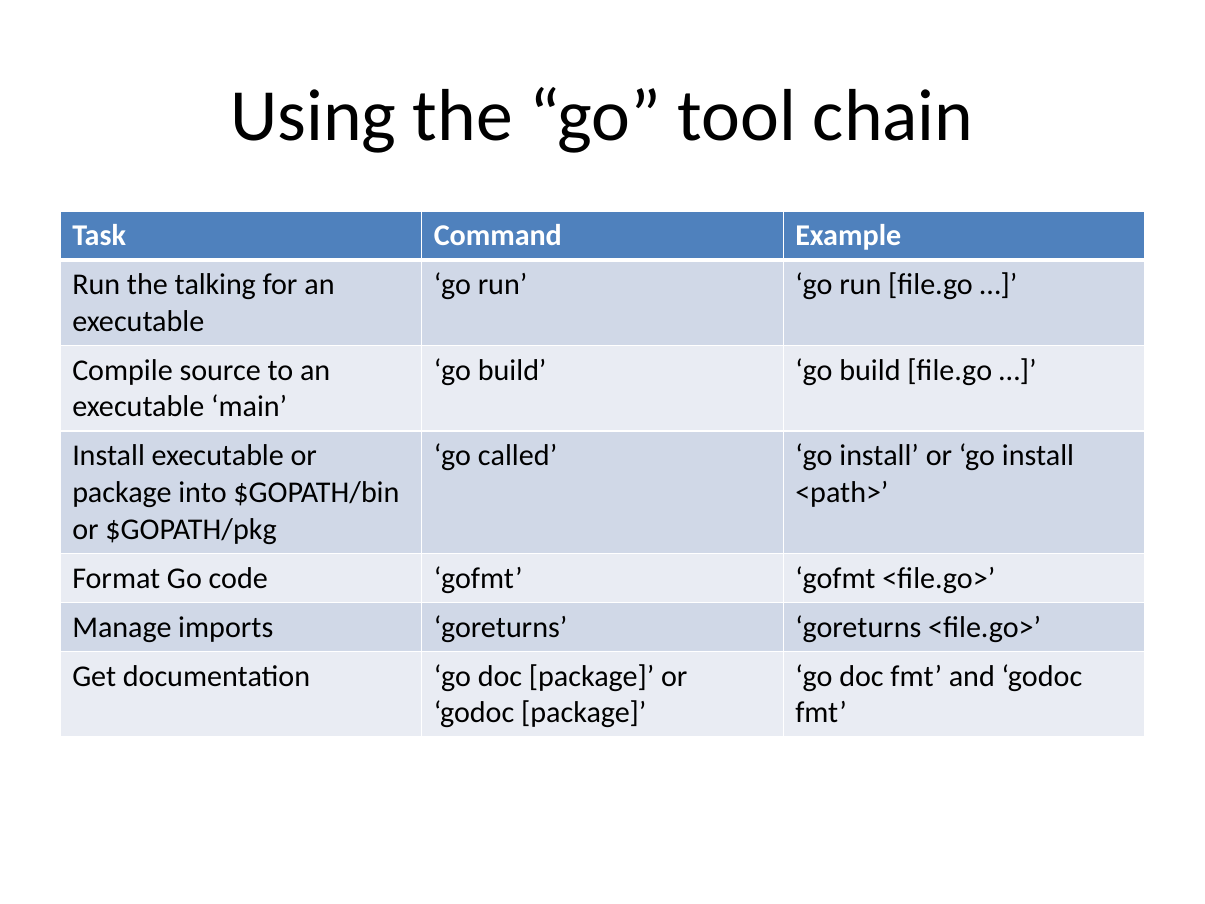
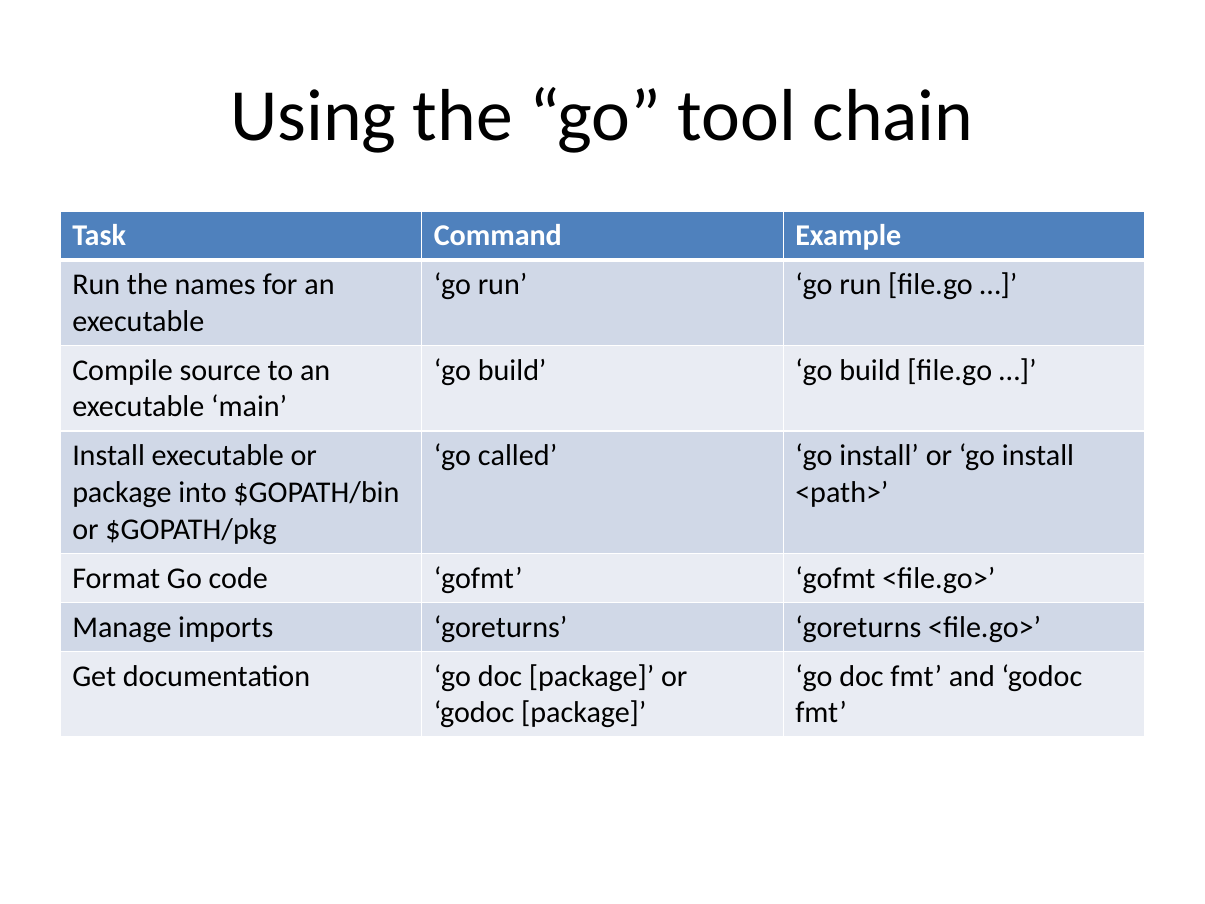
talking: talking -> names (215, 285)
